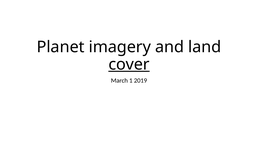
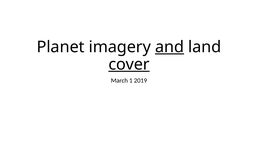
and underline: none -> present (170, 47)
